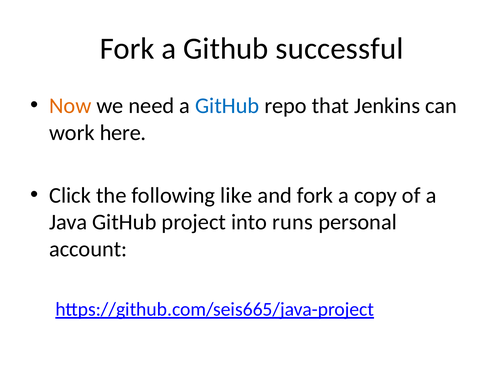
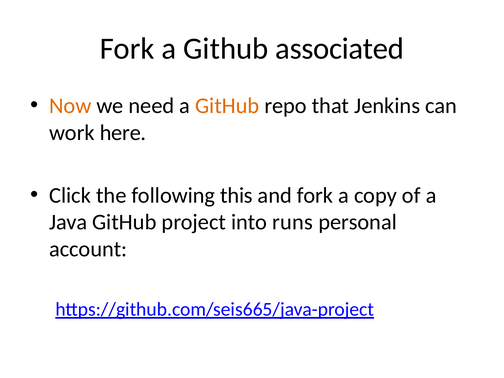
successful: successful -> associated (340, 49)
GitHub colour: blue -> orange (227, 106)
like: like -> this (237, 195)
